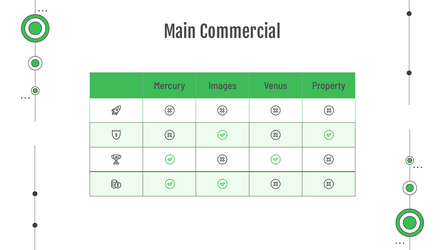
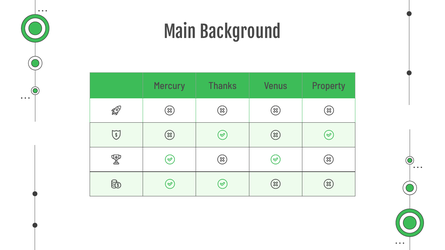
Commercial: Commercial -> Background (240, 33)
Images: Images -> Thanks (223, 86)
